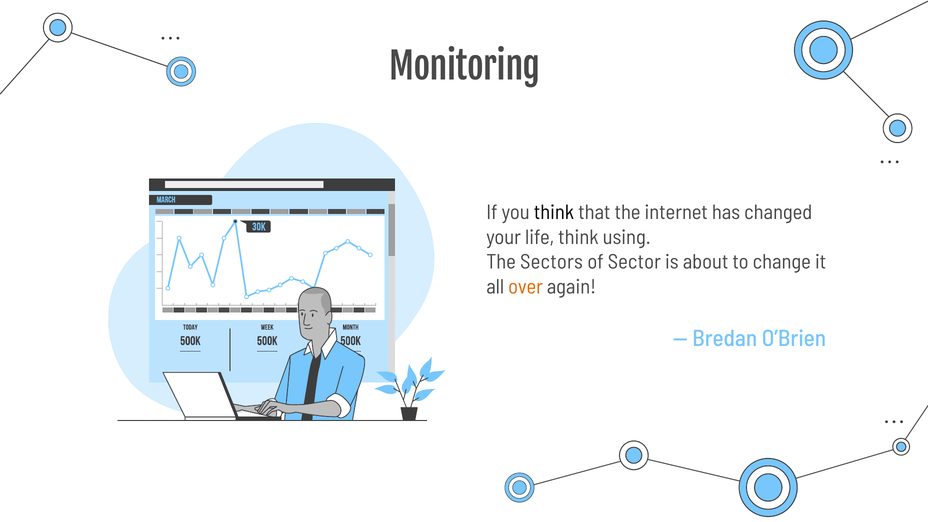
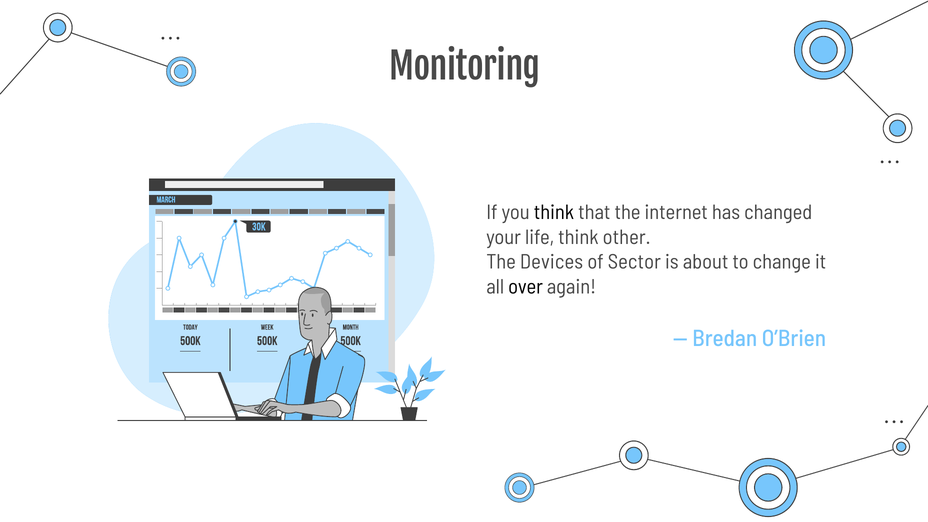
using: using -> other (627, 237)
Sectors: Sectors -> Devices (552, 262)
over colour: orange -> black (526, 287)
